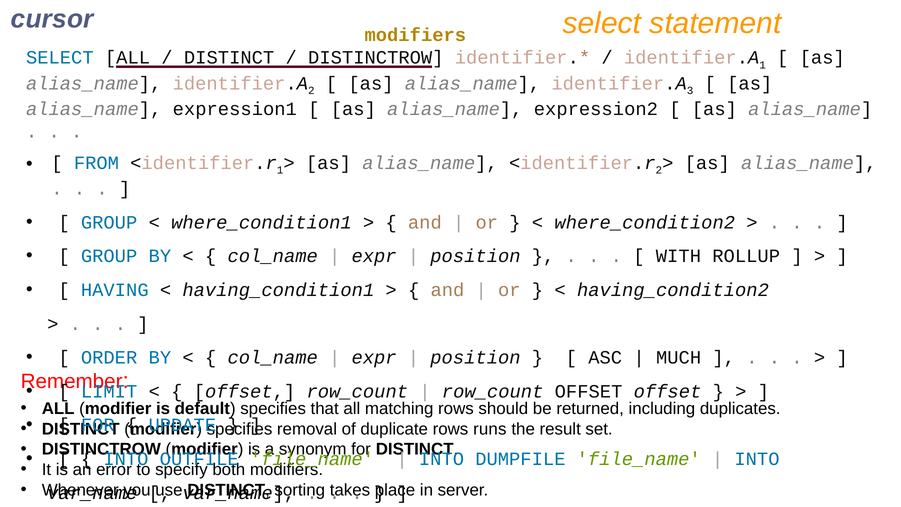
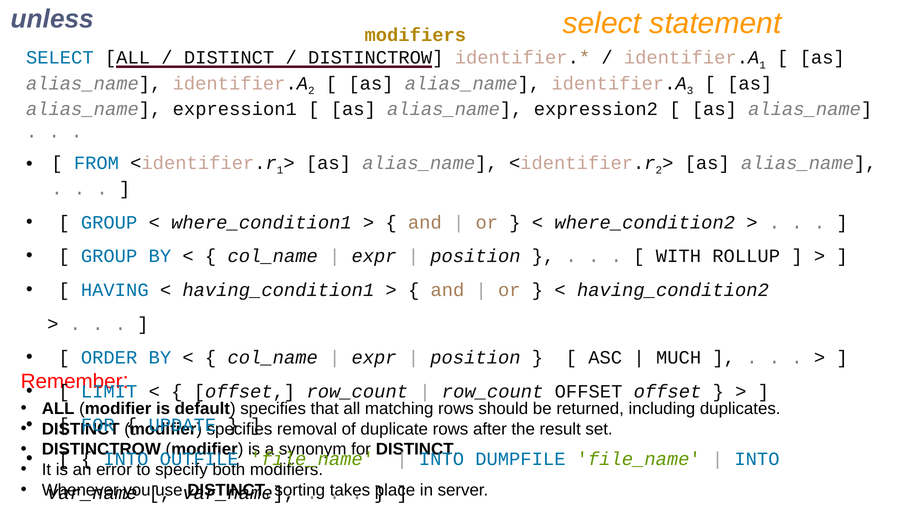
cursor: cursor -> unless (52, 19)
runs: runs -> after (490, 429)
